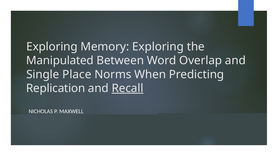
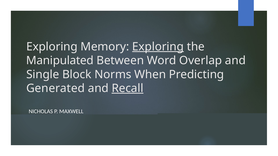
Exploring underline: none -> present (158, 47)
Place: Place -> Block (77, 75)
Replication: Replication -> Generated (56, 88)
